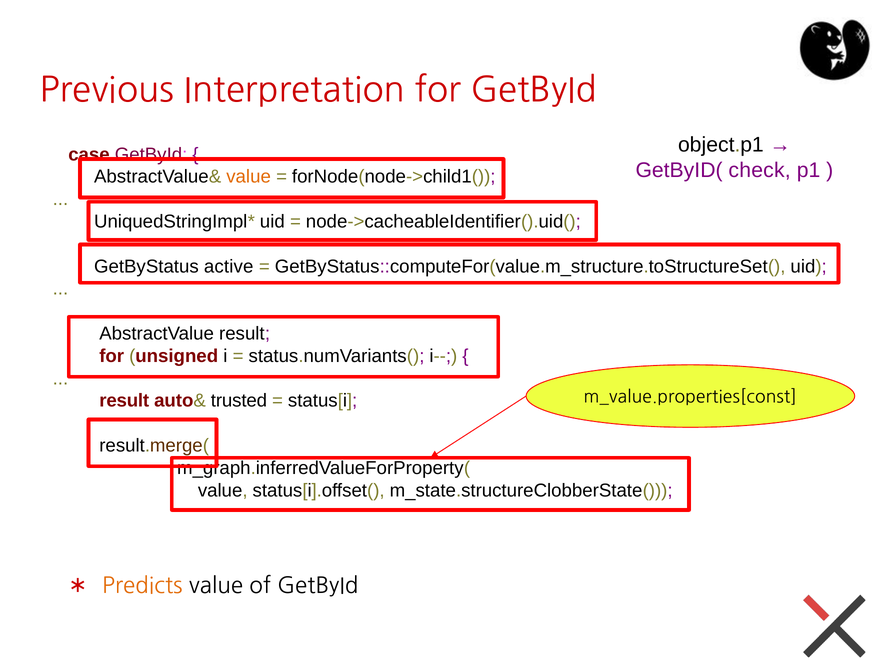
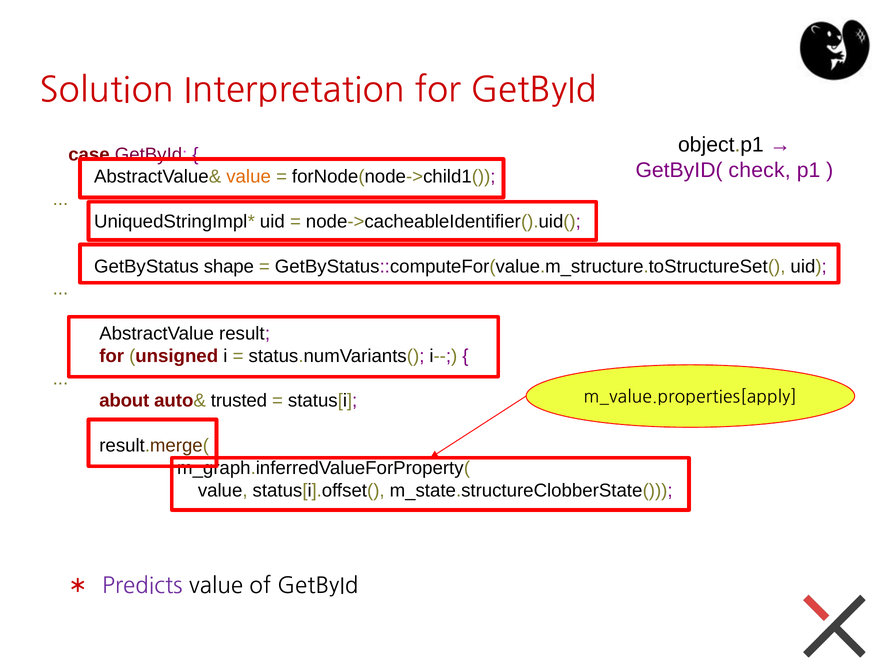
Previous: Previous -> Solution (107, 90)
active: active -> shape (229, 266)
m_value.properties[const: m_value.properties[const -> m_value.properties[apply (690, 397)
result: result -> about (124, 401)
Predicts colour: orange -> purple (142, 586)
